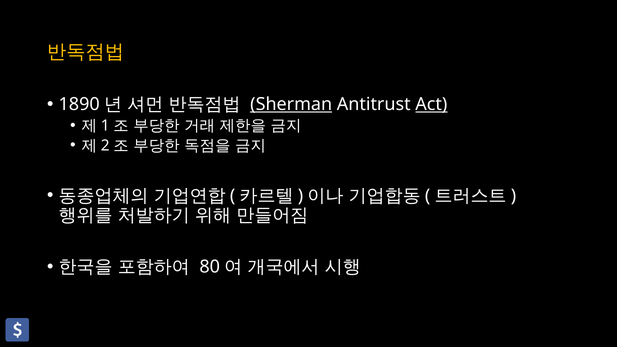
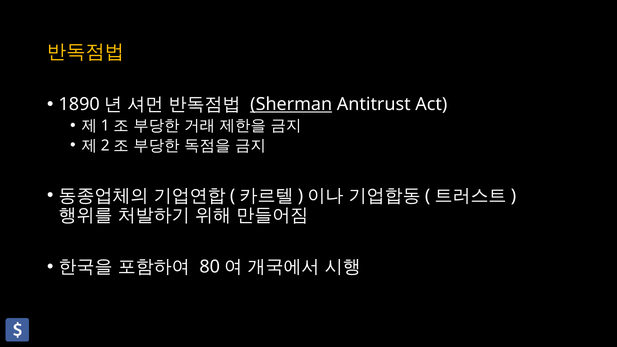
Act underline: present -> none (431, 104)
